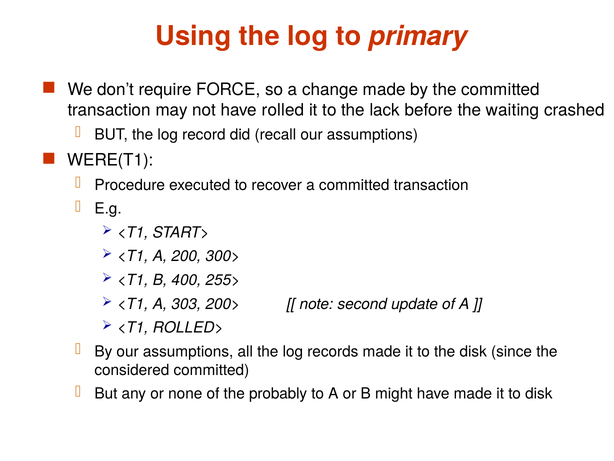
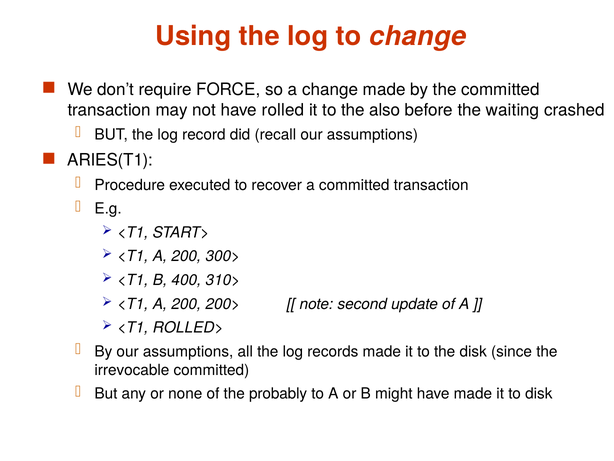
to primary: primary -> change (418, 36)
lack: lack -> also (385, 110)
WERE(T1: WERE(T1 -> ARIES(T1 (110, 160)
255>: 255> -> 310> (223, 280)
303: 303 -> 200 (186, 304)
considered: considered -> irrevocable (132, 370)
